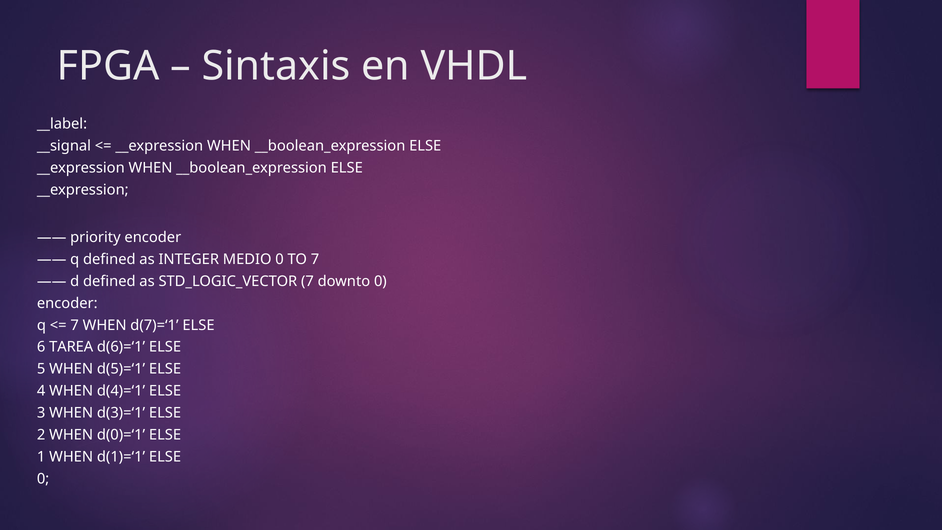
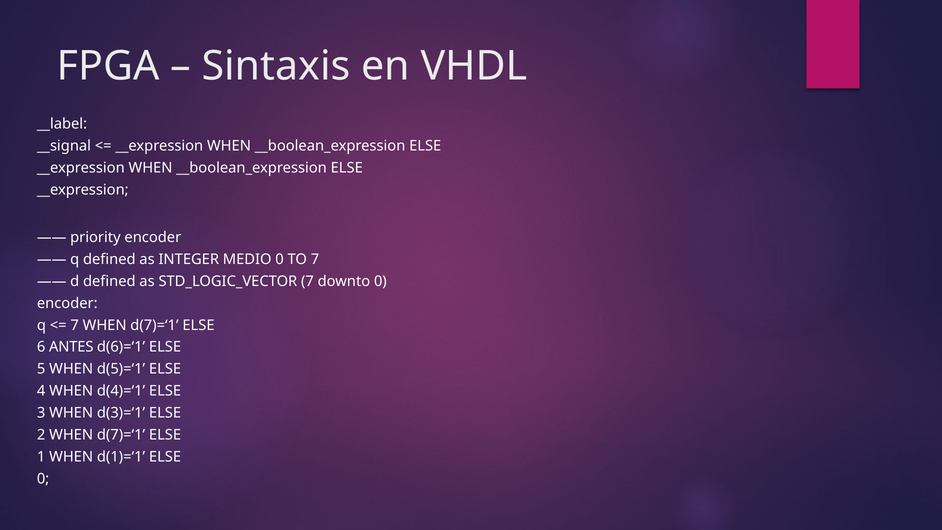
TAREA: TAREA -> ANTES (71, 347)
2 WHEN d(0)=‘1: d(0)=‘1 -> d(7)=‘1 (121, 435)
